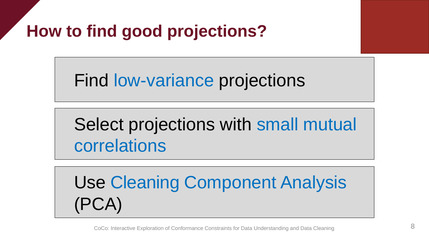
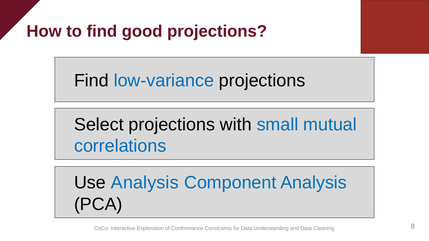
Use Cleaning: Cleaning -> Analysis (145, 183)
